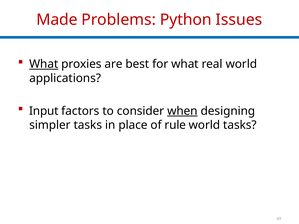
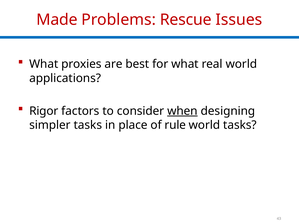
Python: Python -> Rescue (186, 20)
What underline: present -> none (44, 64)
Input: Input -> Rigor (44, 111)
